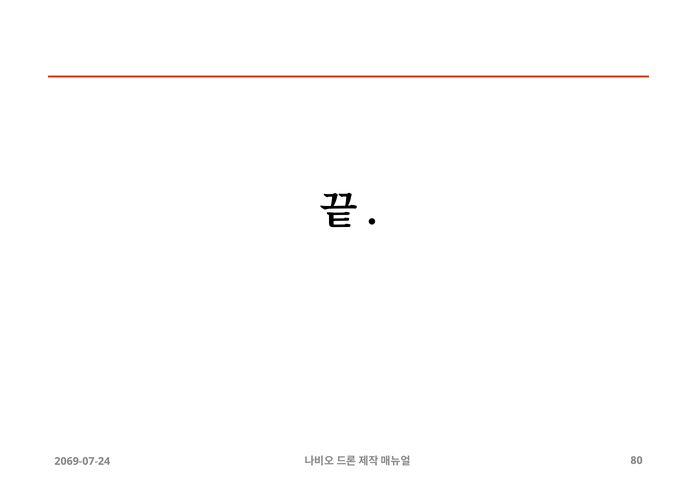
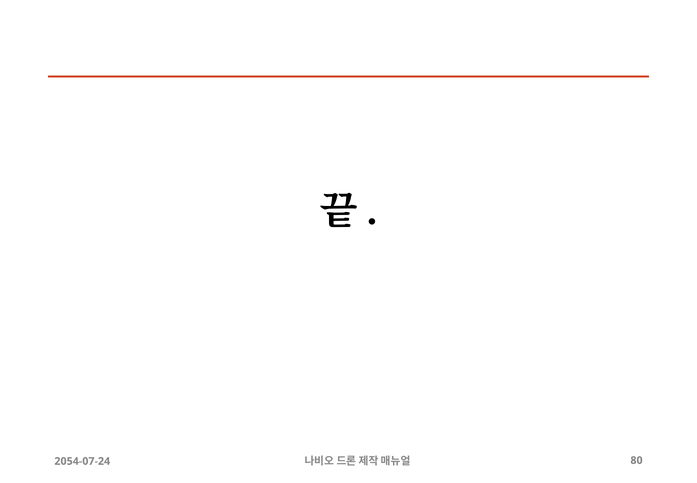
2069-07-24: 2069-07-24 -> 2054-07-24 (82, 461)
